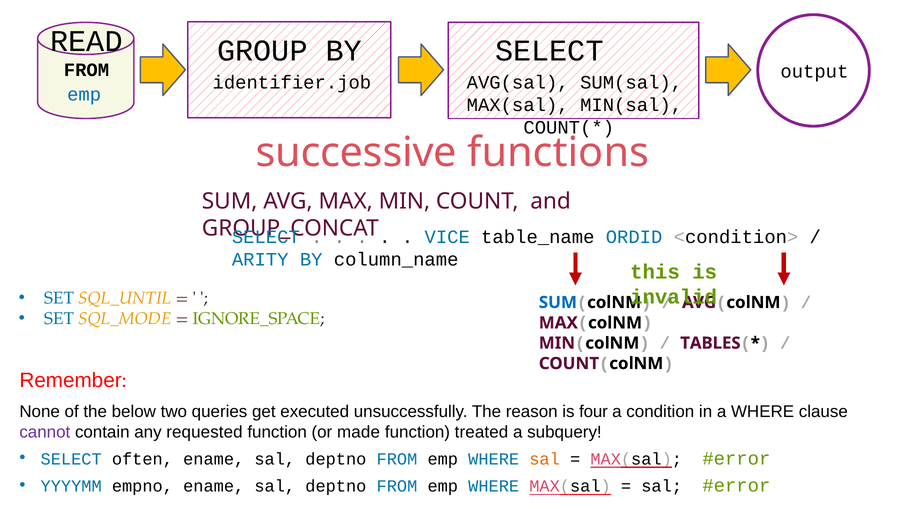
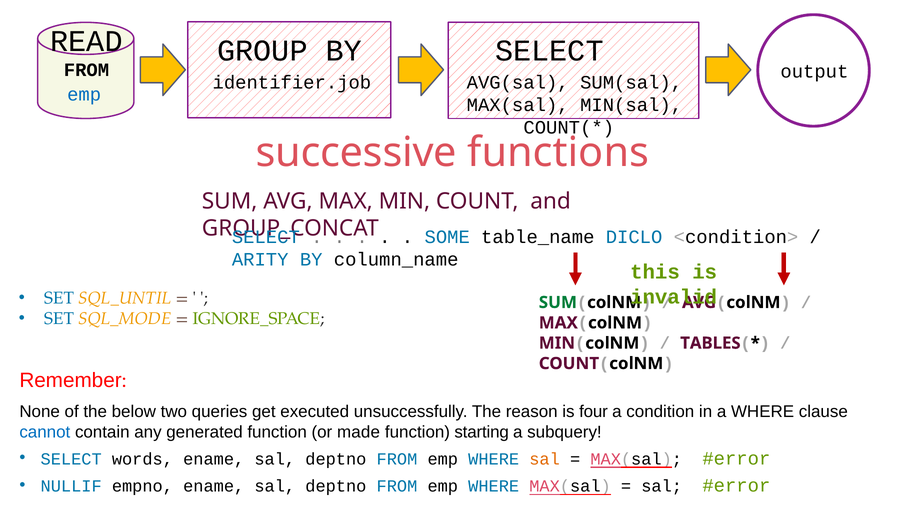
VICE: VICE -> SOME (447, 237)
ORDID: ORDID -> DICLO (634, 237)
SUM colour: blue -> green (558, 302)
cannot colour: purple -> blue (45, 432)
requested: requested -> generated (205, 432)
treated: treated -> starting (482, 432)
often: often -> words (142, 459)
YYYYMM: YYYYMM -> NULLIF (71, 486)
